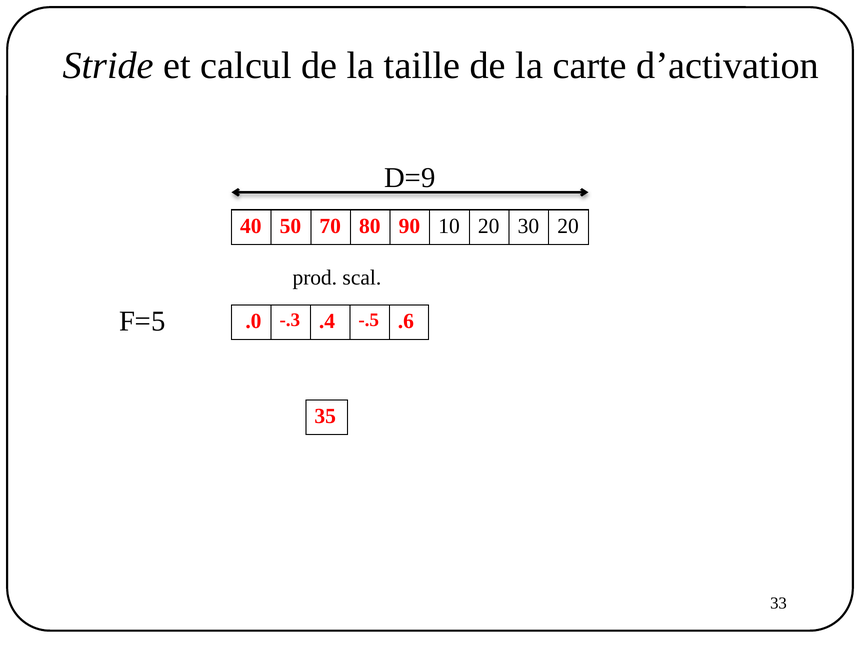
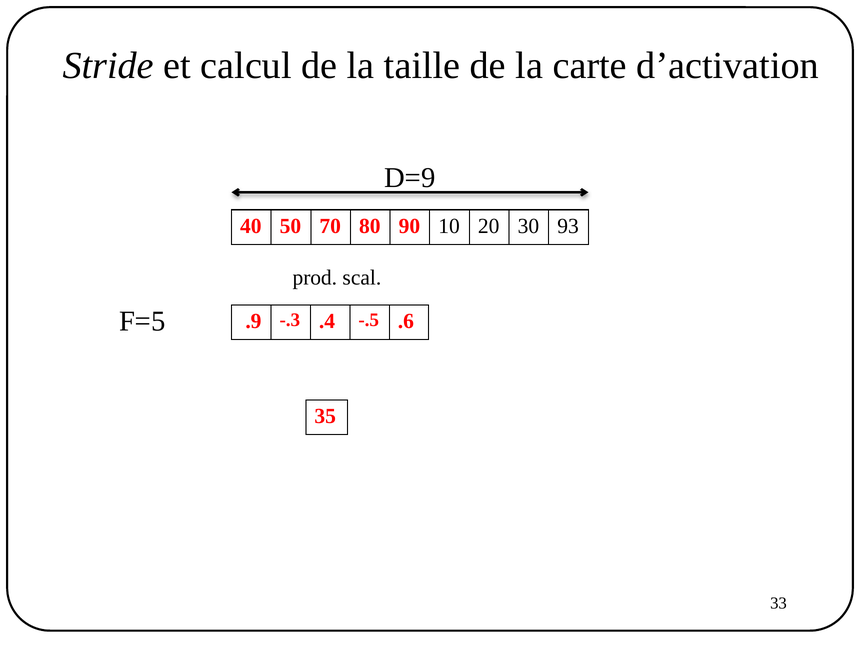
30 20: 20 -> 93 (568, 226)
.0: .0 -> .9 (253, 321)
